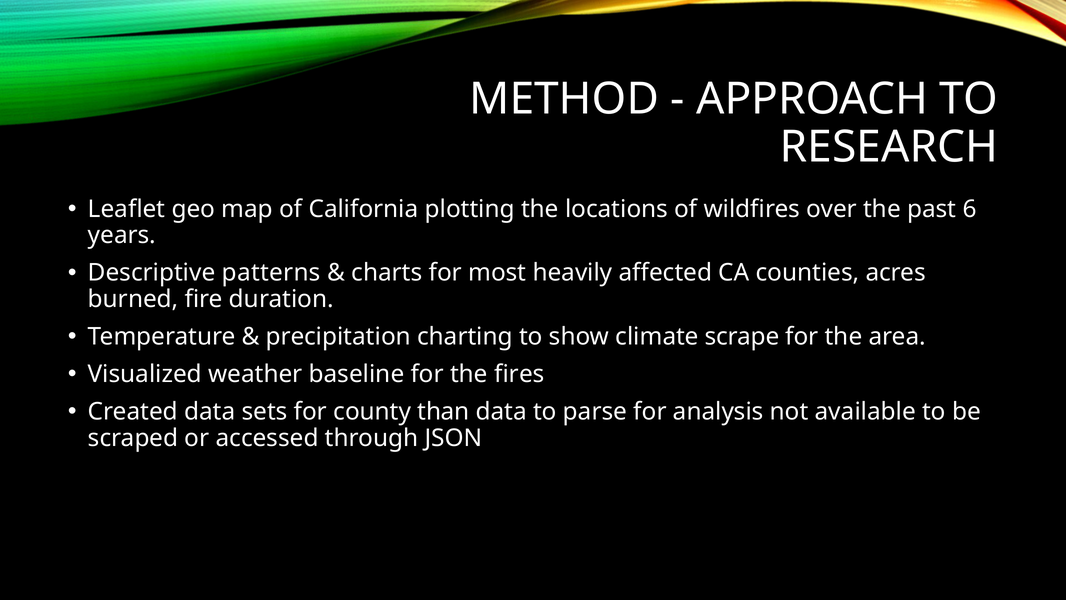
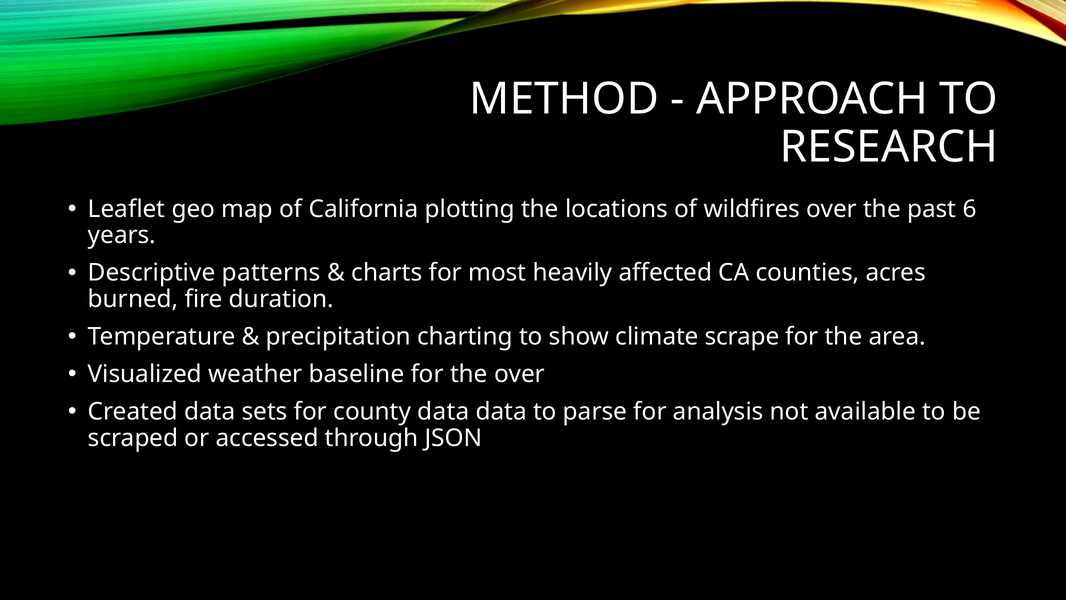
the fires: fires -> over (519, 374)
county than: than -> data (443, 411)
